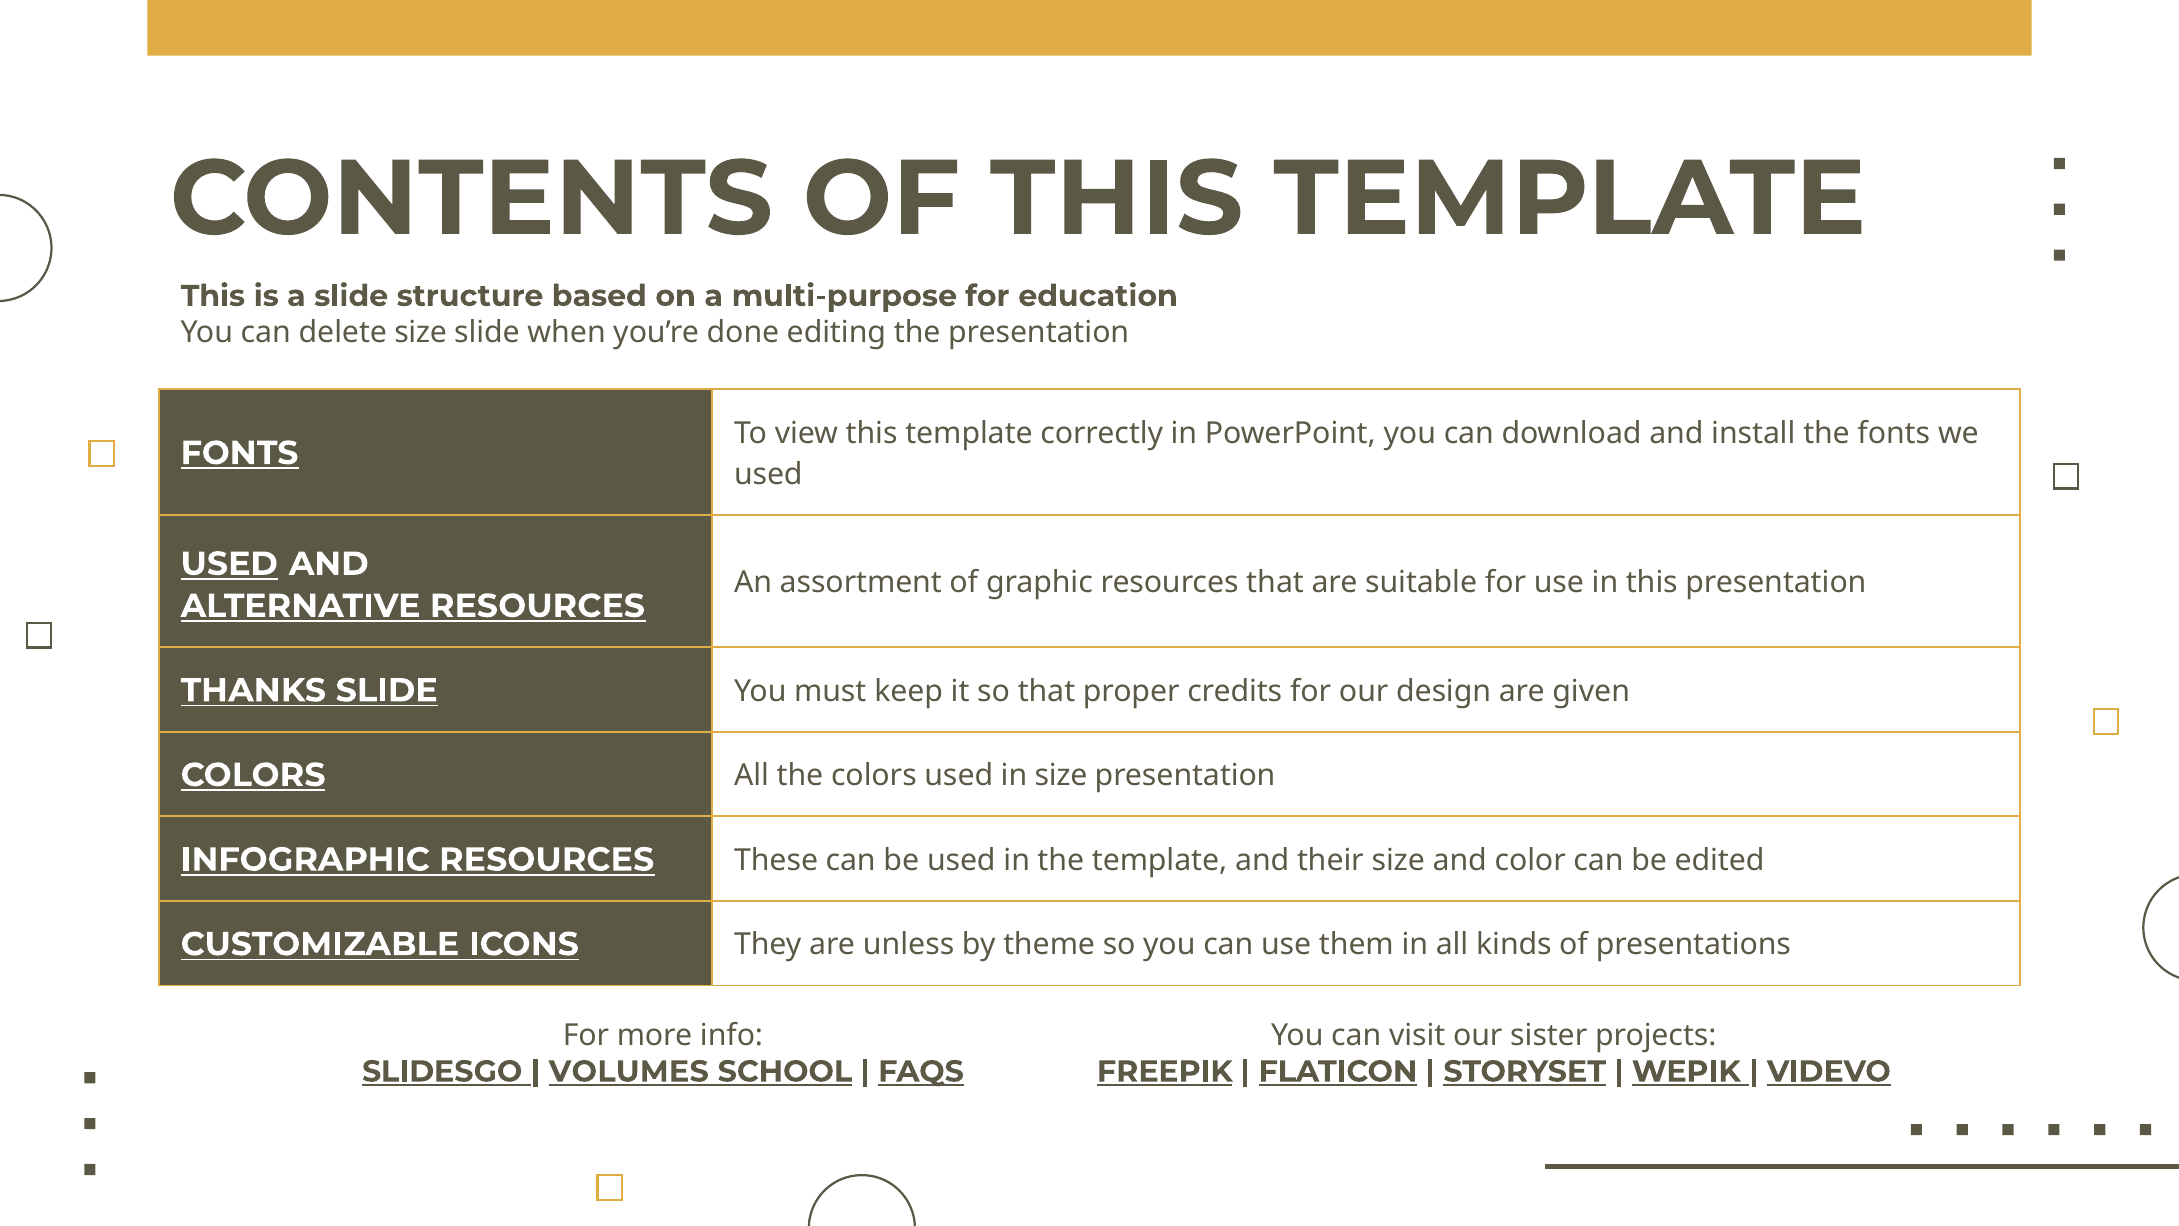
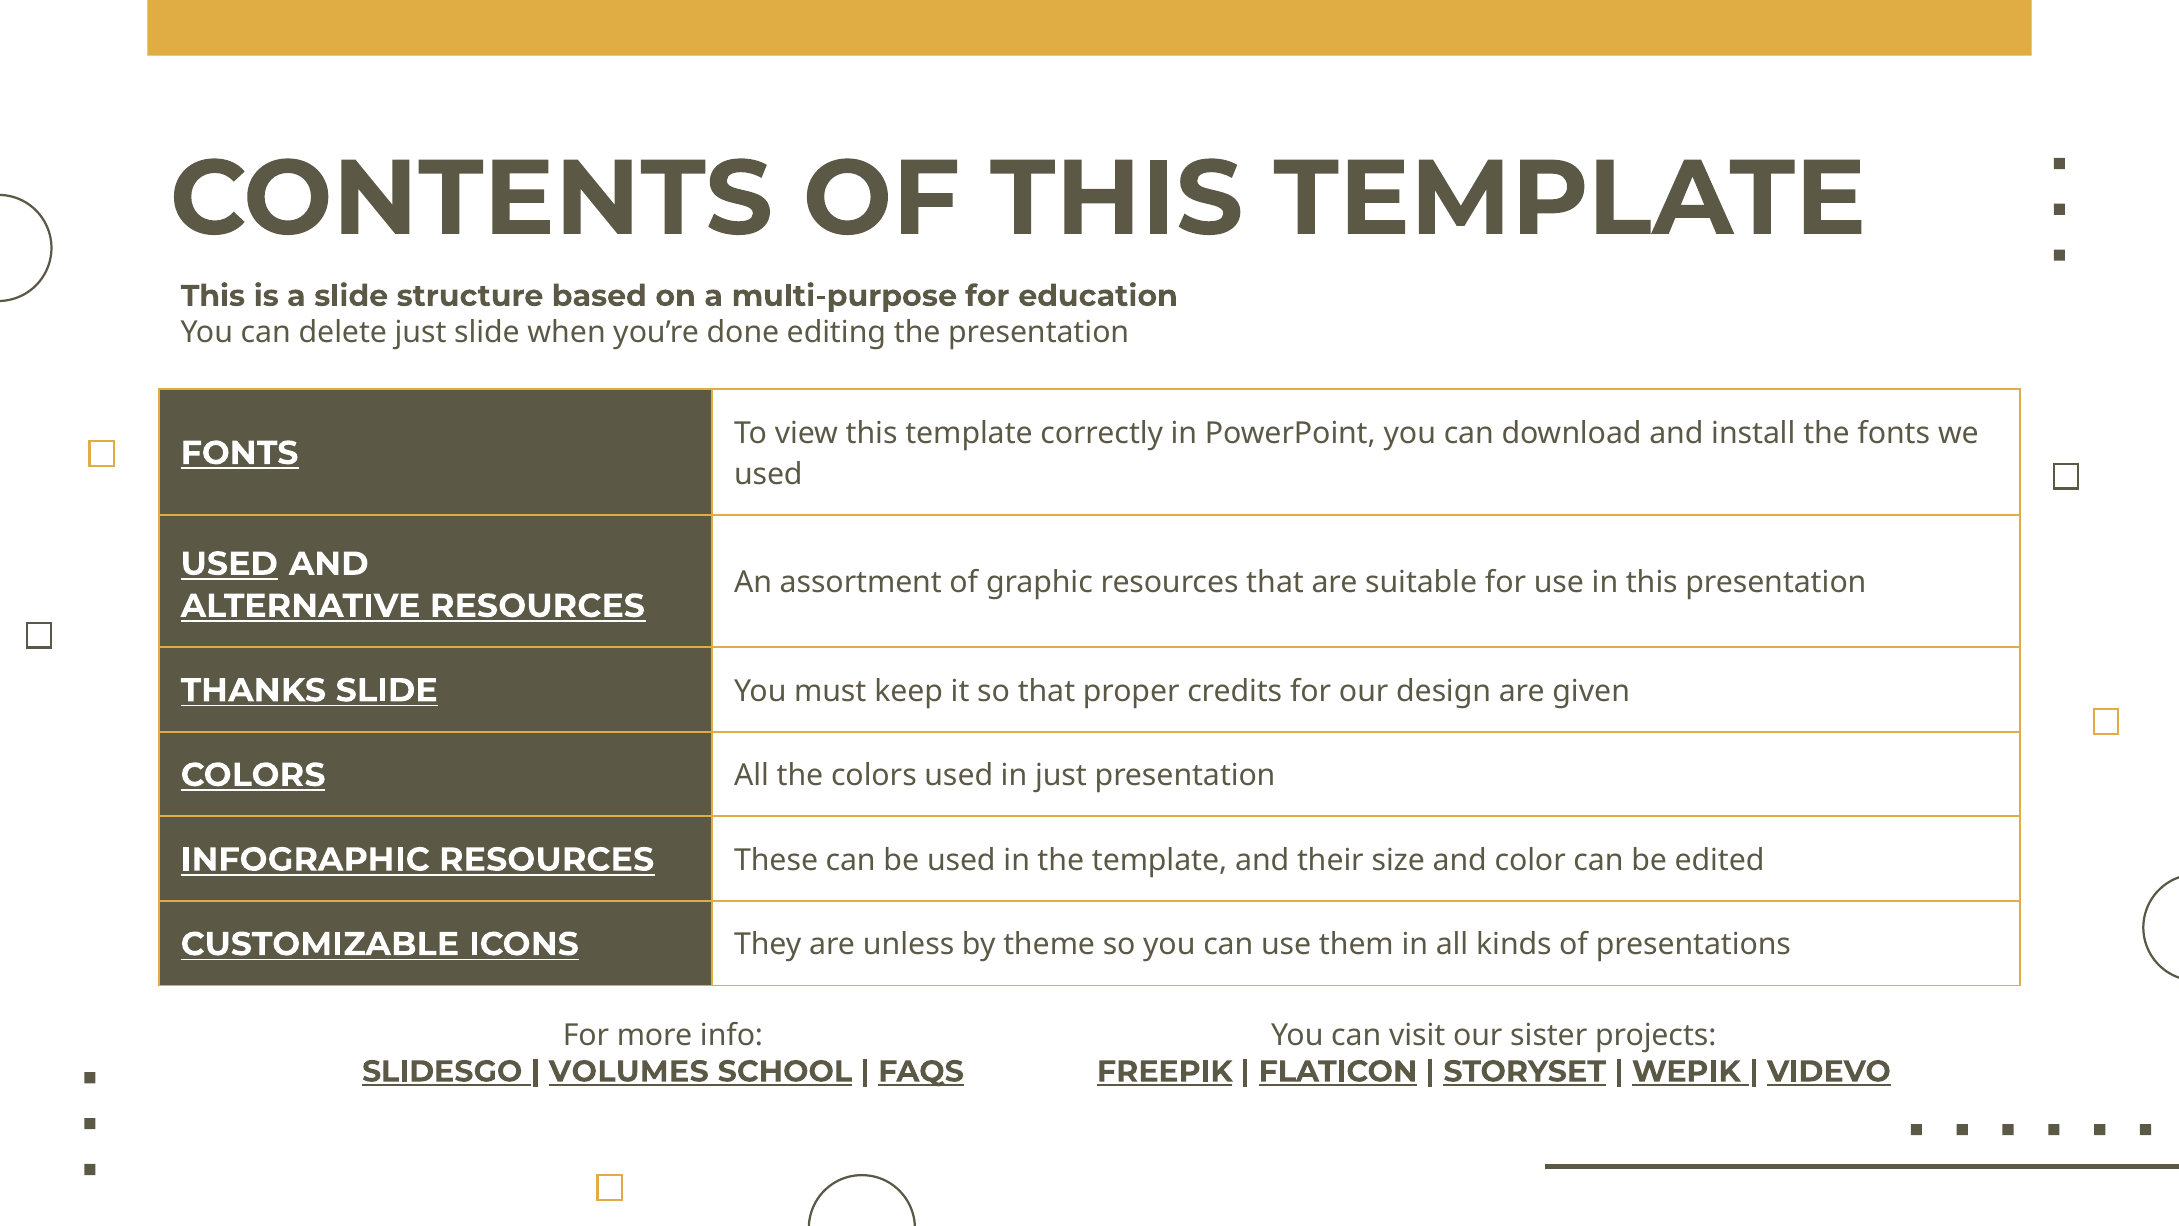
delete size: size -> just (420, 332)
in size: size -> just (1061, 776)
